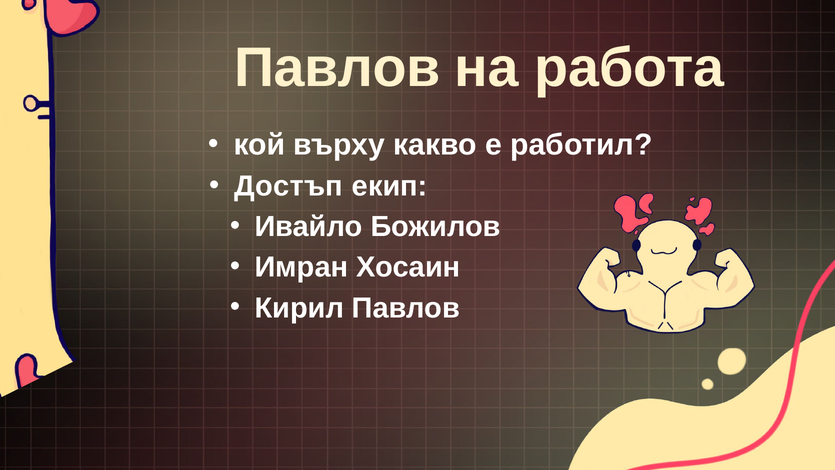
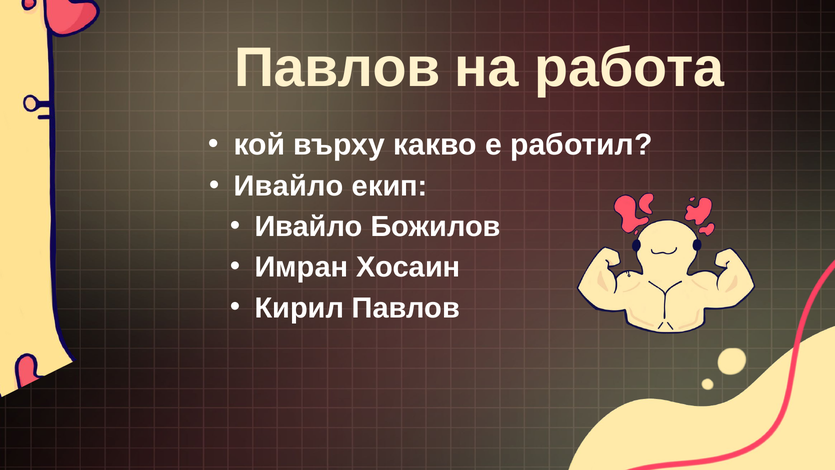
Достъп: Достъп -> Ивайло (289, 186)
